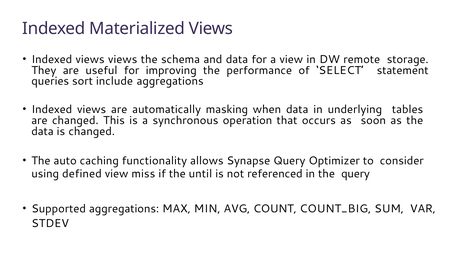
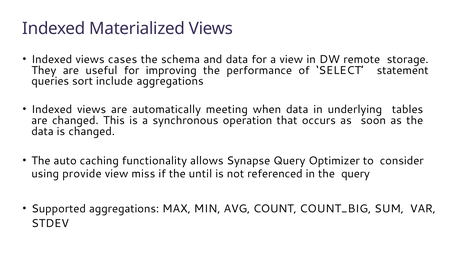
views views: views -> cases (123, 59)
masking: masking -> meeting (227, 109)
defined: defined -> provide (82, 174)
